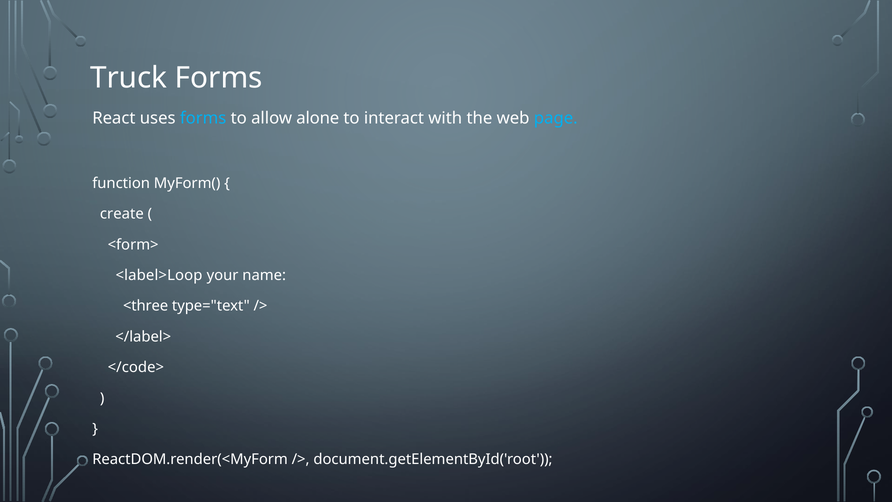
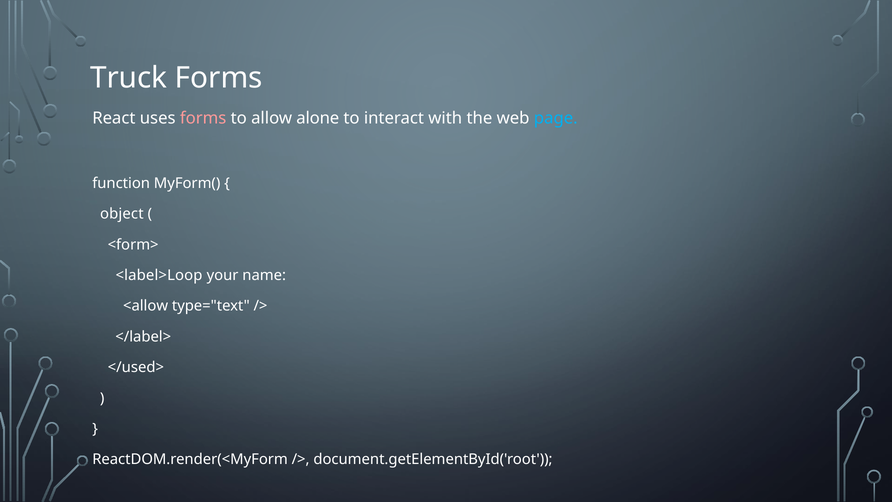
forms colour: light blue -> pink (203, 118)
create: create -> object (122, 214)
<three: <three -> <allow (146, 306)
</code>: </code> -> </used> (136, 367)
